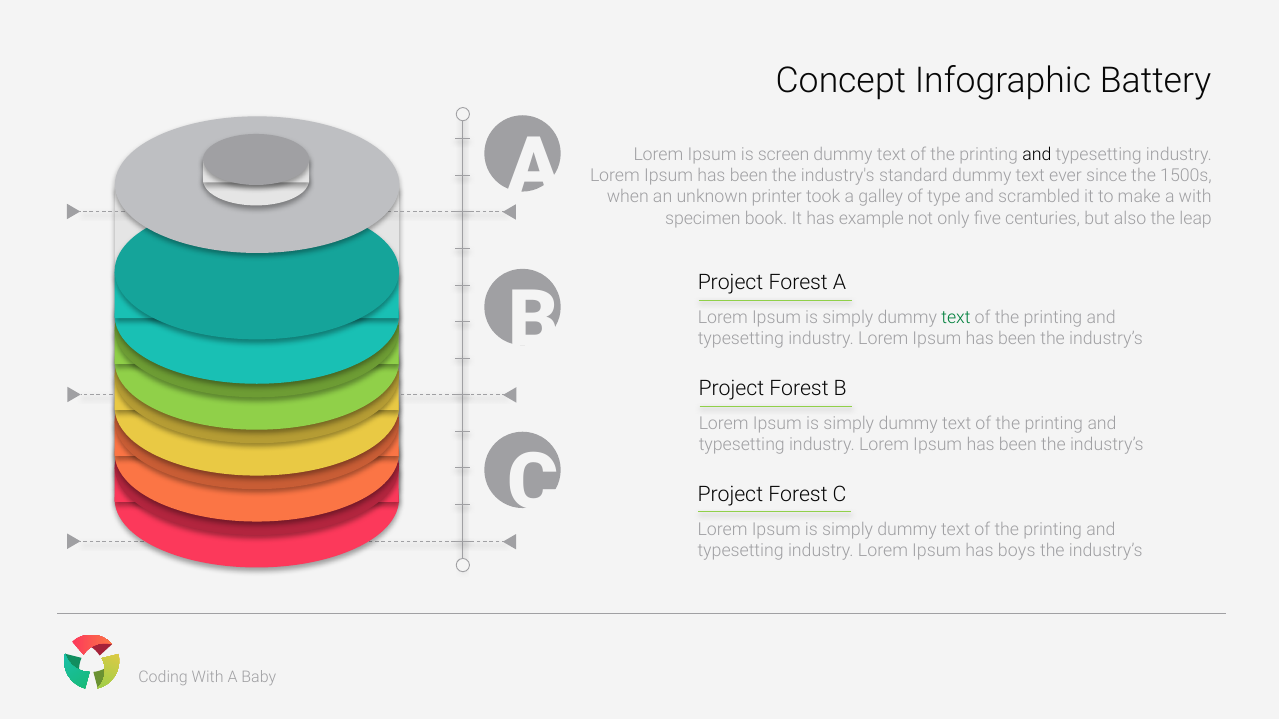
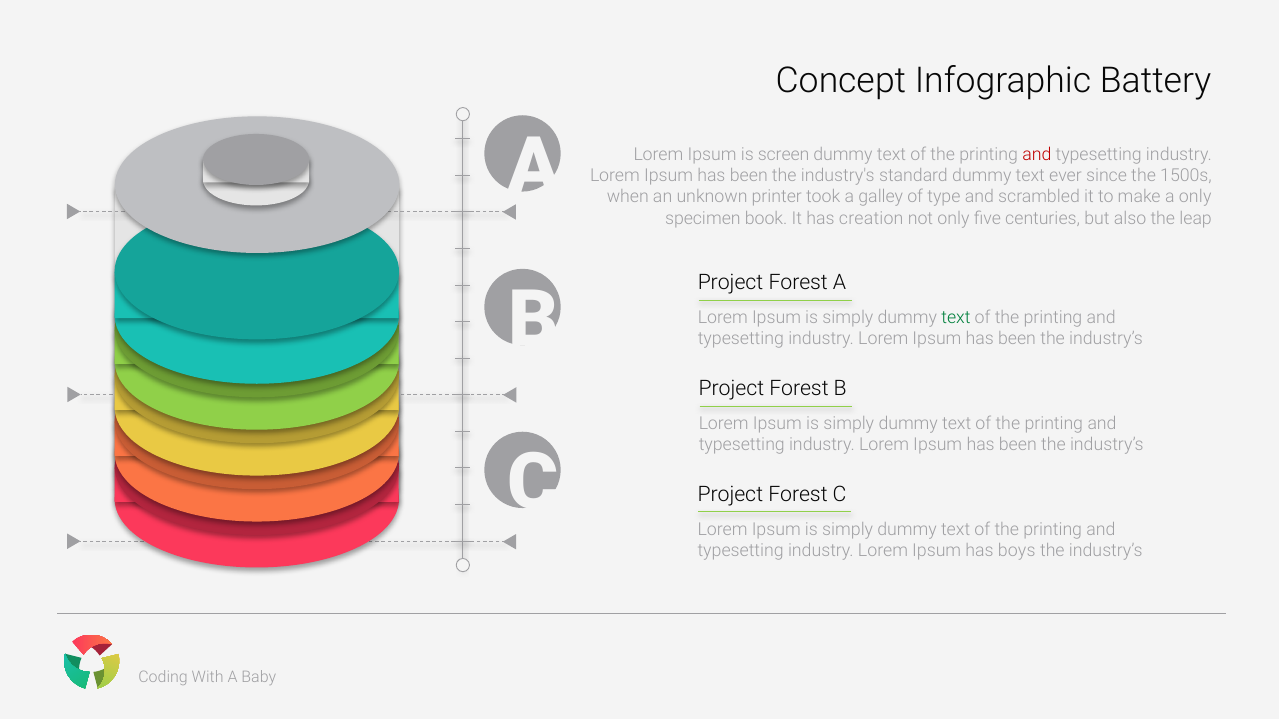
and colour: black -> red (1037, 154)
a with: with -> only (1195, 197)
example: example -> creation (871, 218)
